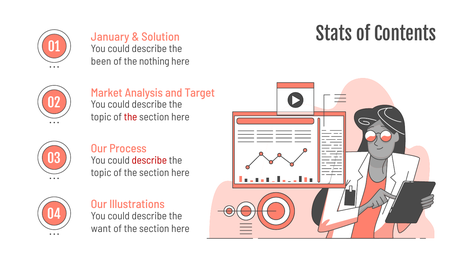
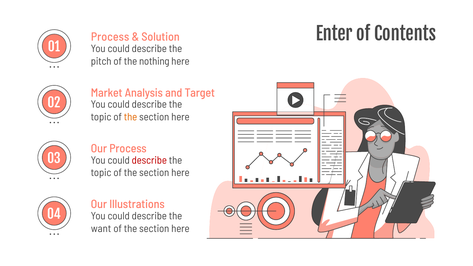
Stats: Stats -> Enter (334, 35)
January: January -> Process (110, 37)
been: been -> pitch (101, 61)
the colour: red -> orange (131, 117)
